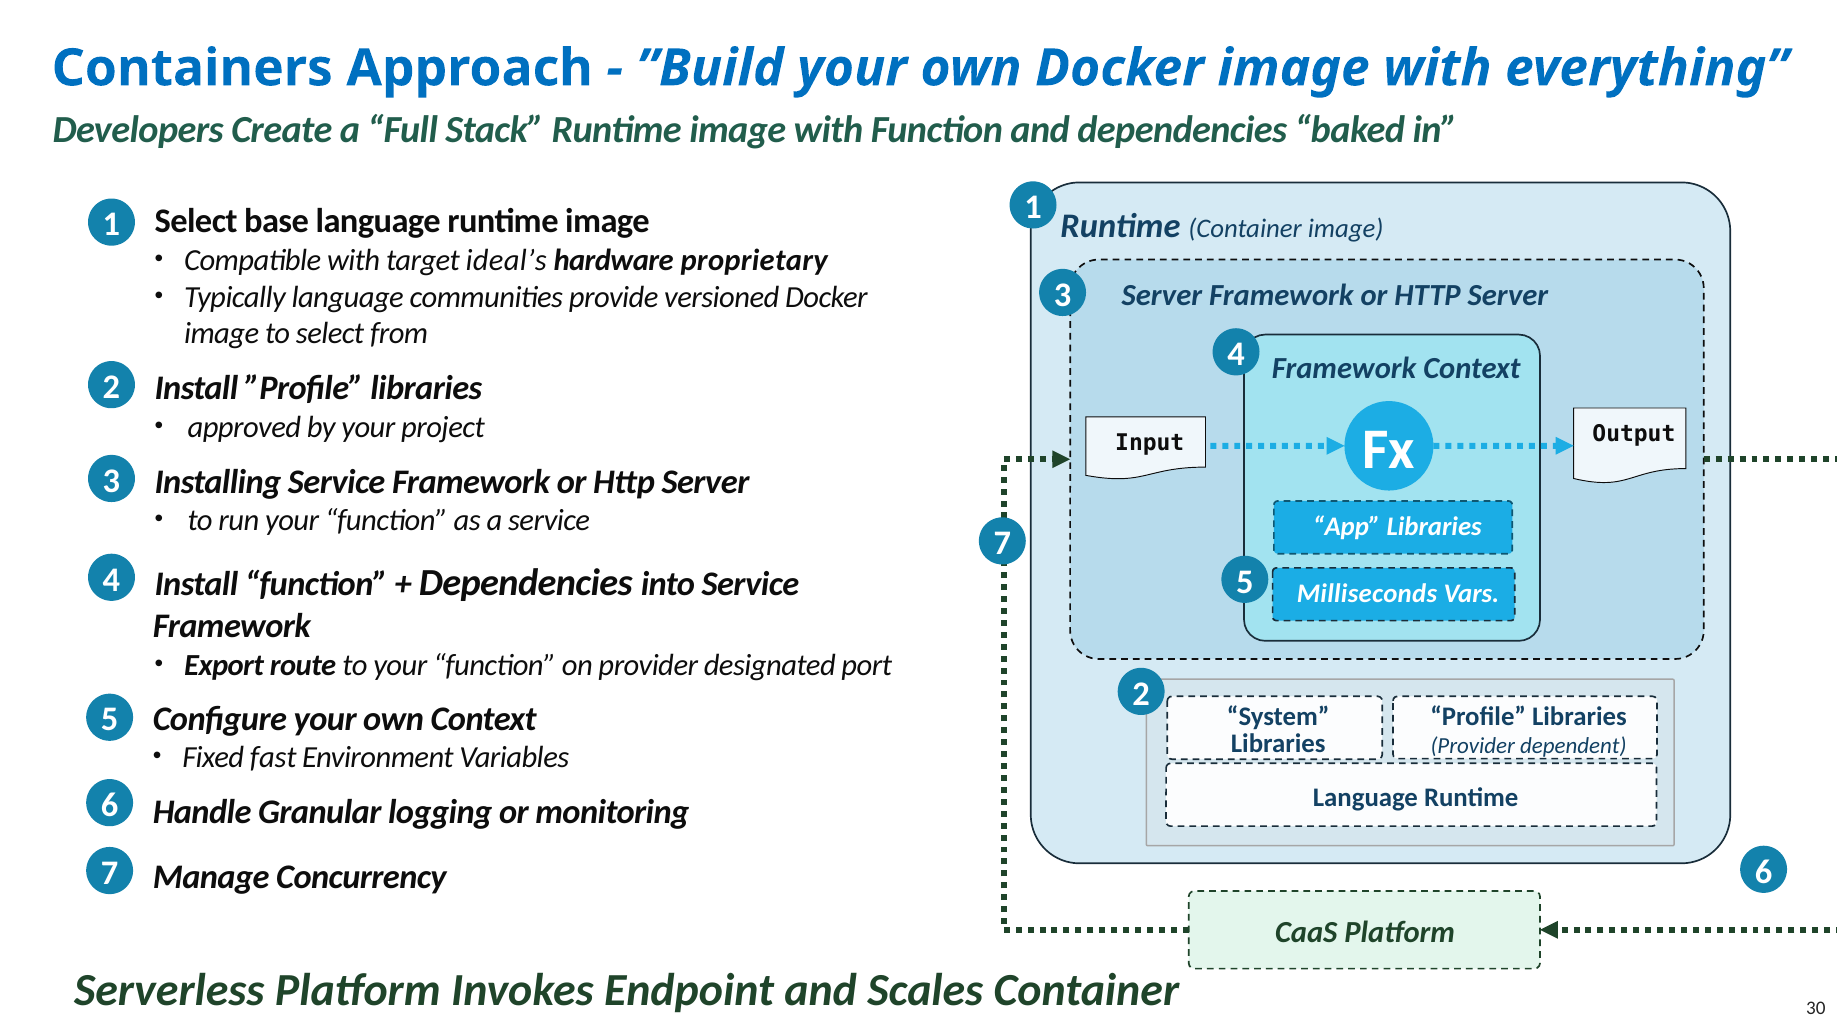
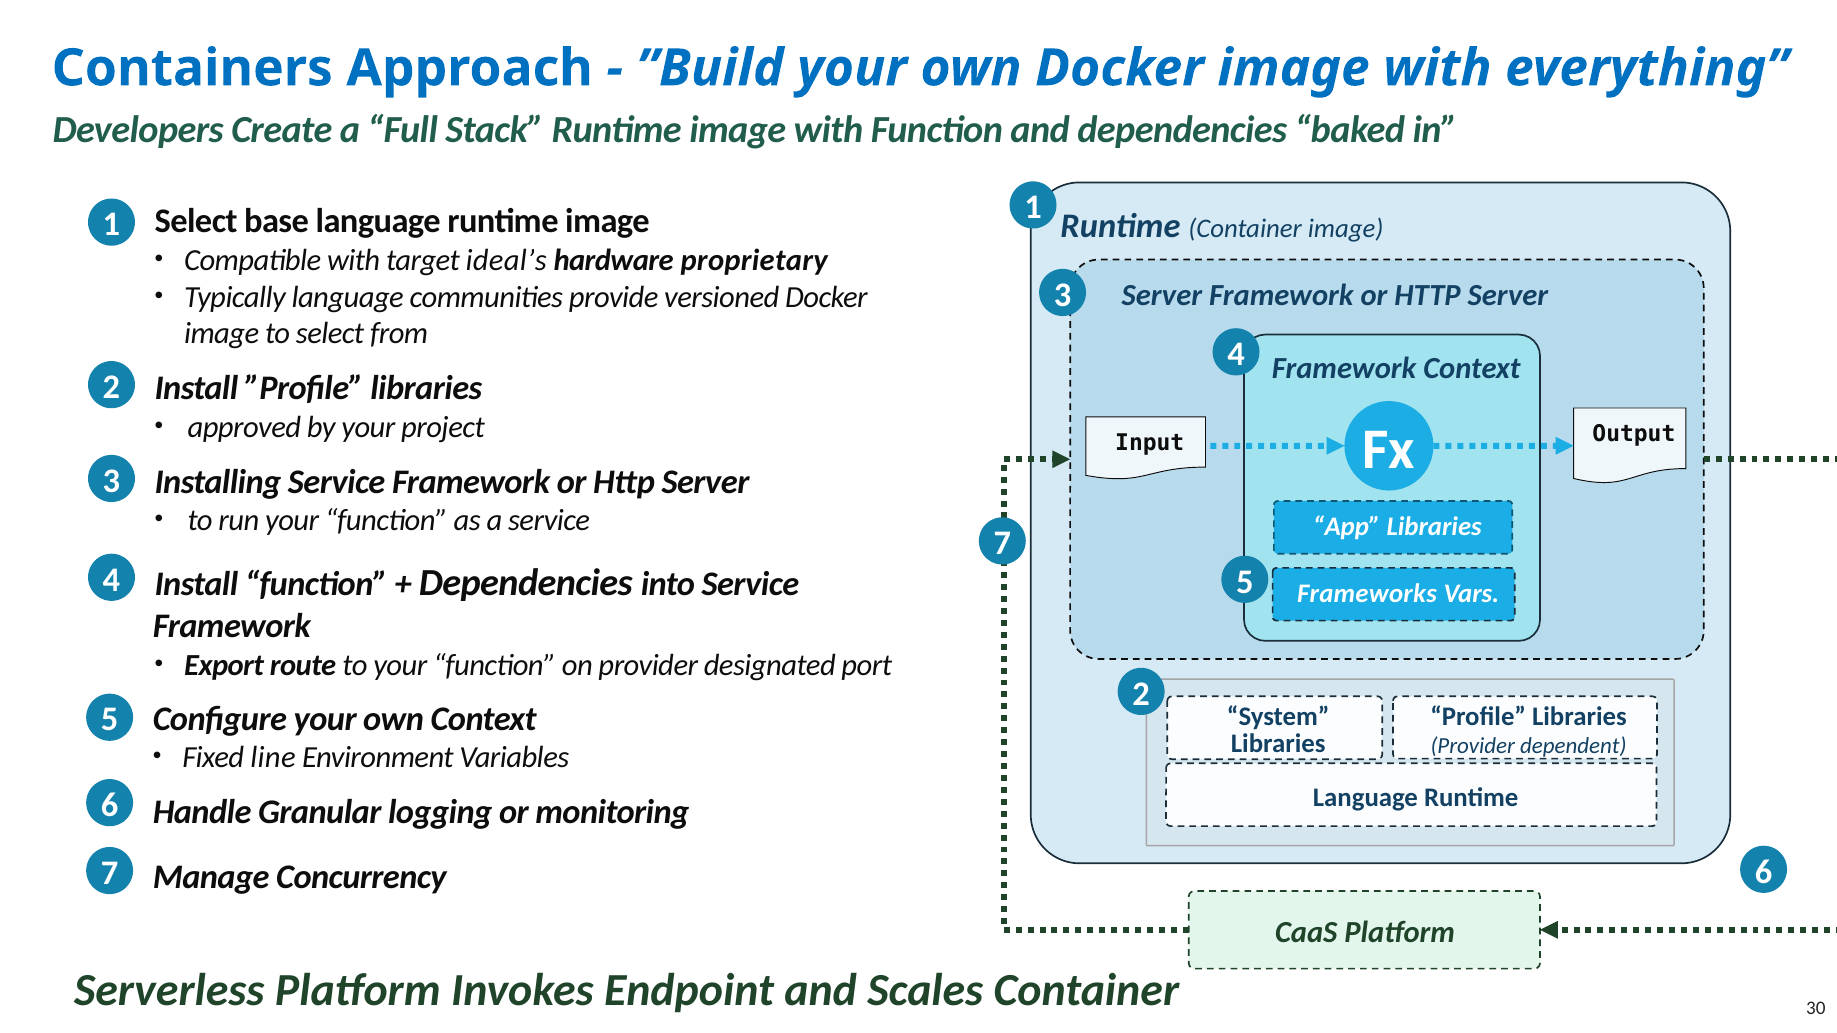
Milliseconds: Milliseconds -> Frameworks (1367, 594)
fast: fast -> line (273, 758)
